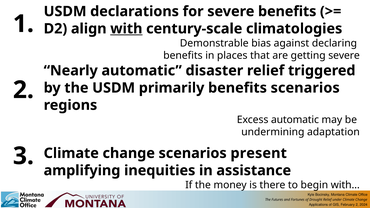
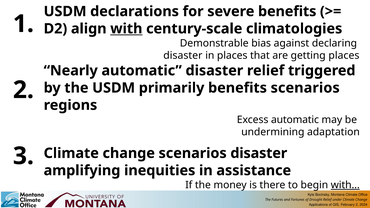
benefits: benefits -> disaster (183, 56)
getting severe: severe -> places (344, 56)
scenarios present: present -> disaster (259, 153)
with… underline: none -> present (345, 185)
